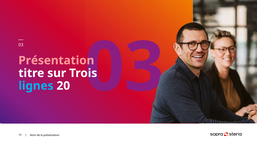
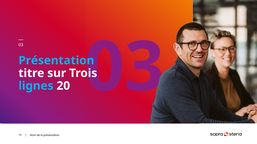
Présentation colour: pink -> light blue (56, 61)
